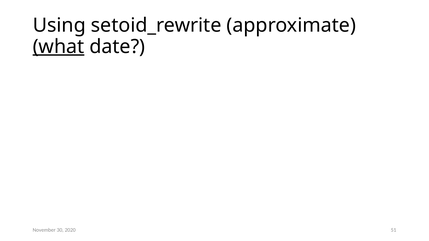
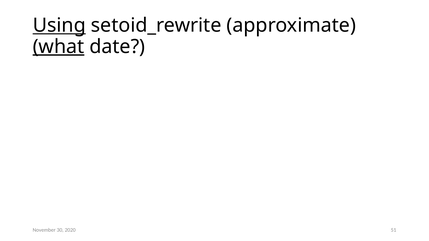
Using underline: none -> present (59, 25)
